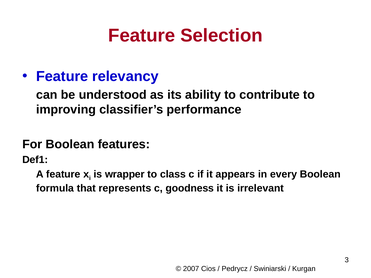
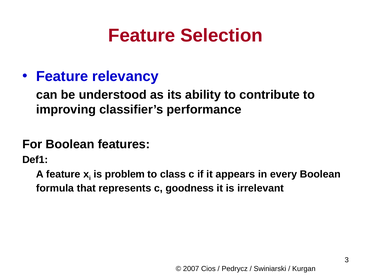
wrapper: wrapper -> problem (125, 174)
